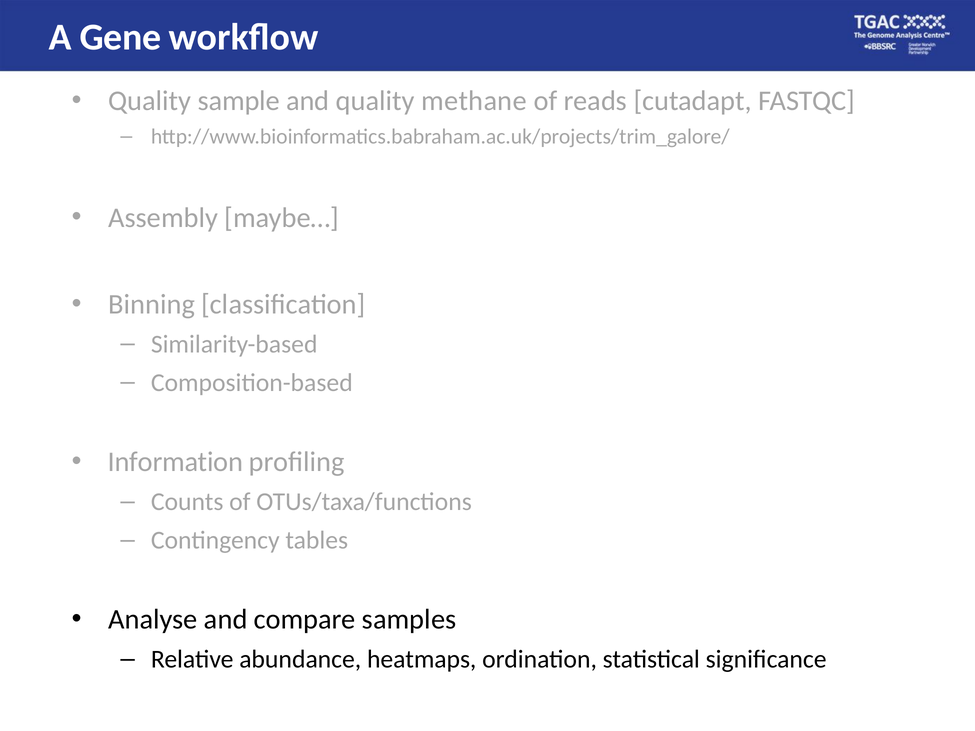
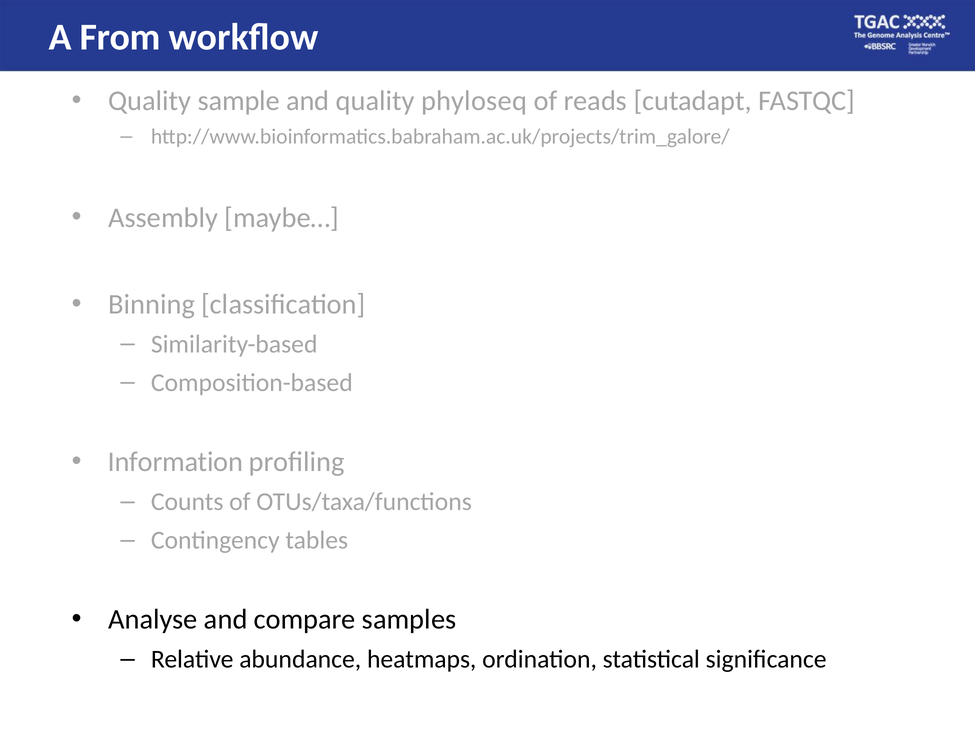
Gene: Gene -> From (120, 37)
methane: methane -> phyloseq (474, 101)
